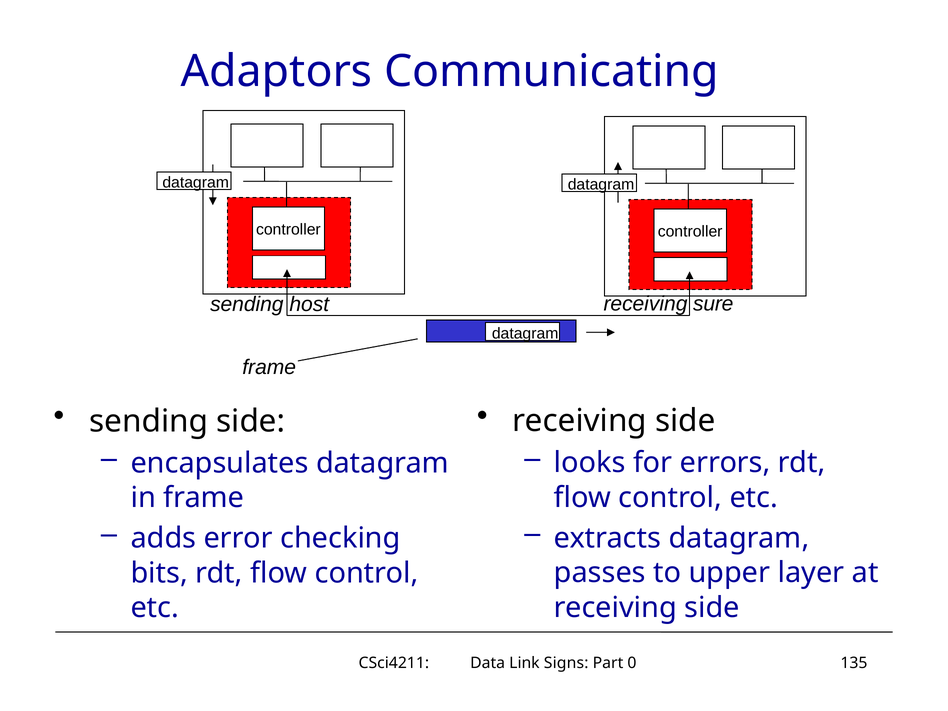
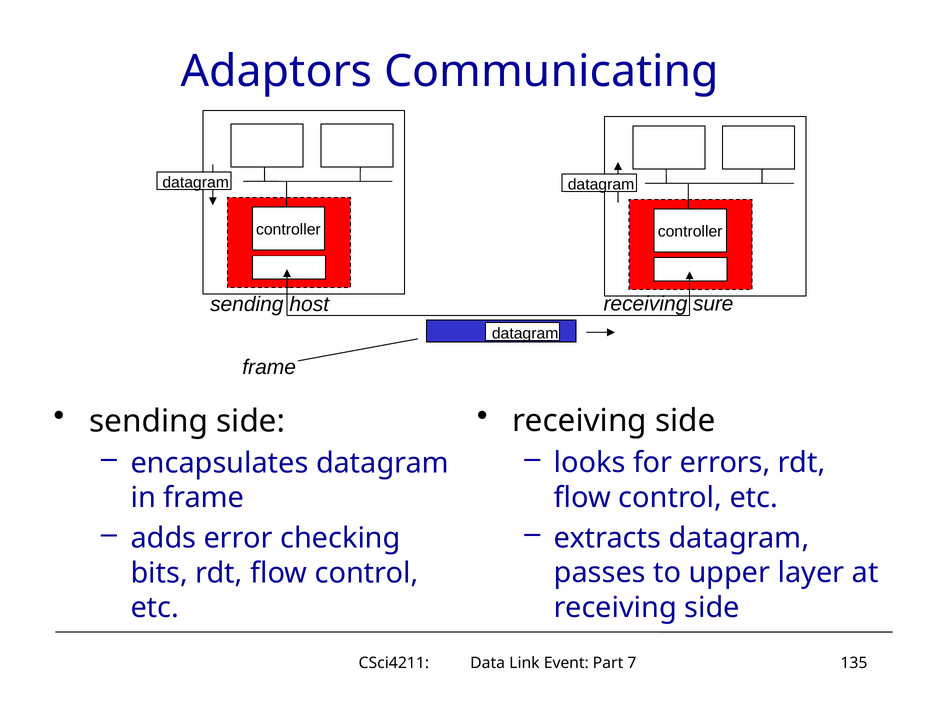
Signs: Signs -> Event (566, 663)
0: 0 -> 7 (632, 663)
